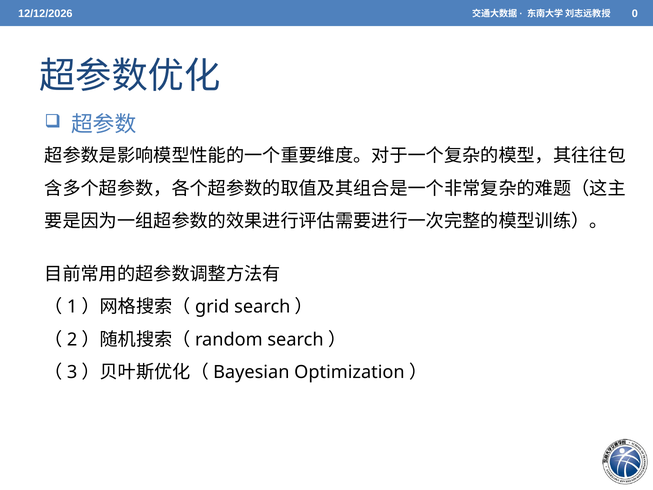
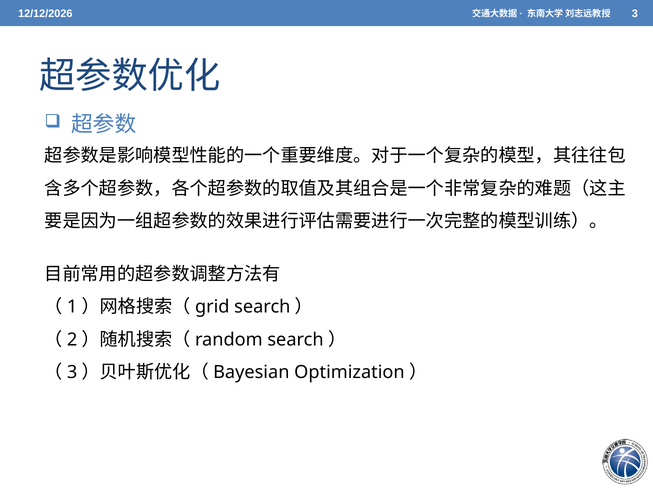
0: 0 -> 3 (635, 14)
